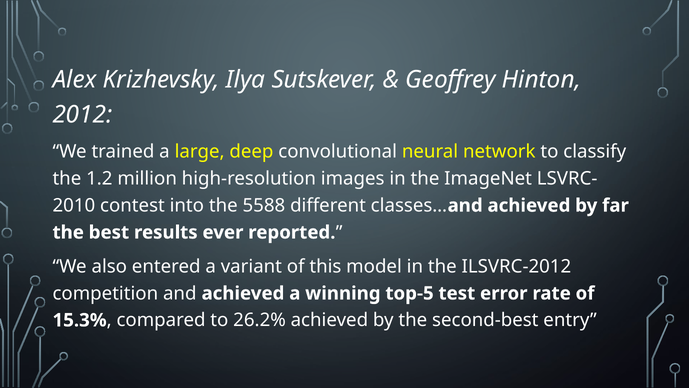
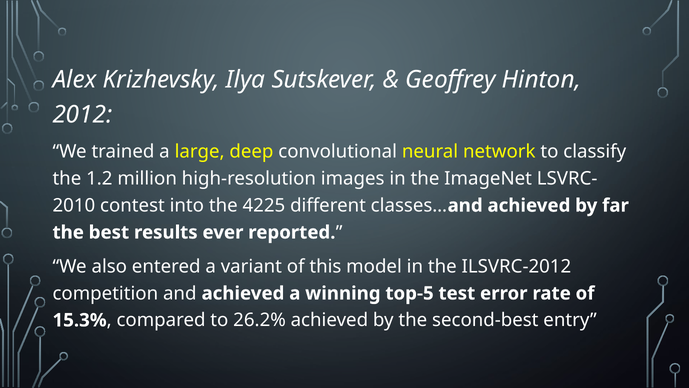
5588: 5588 -> 4225 (264, 205)
